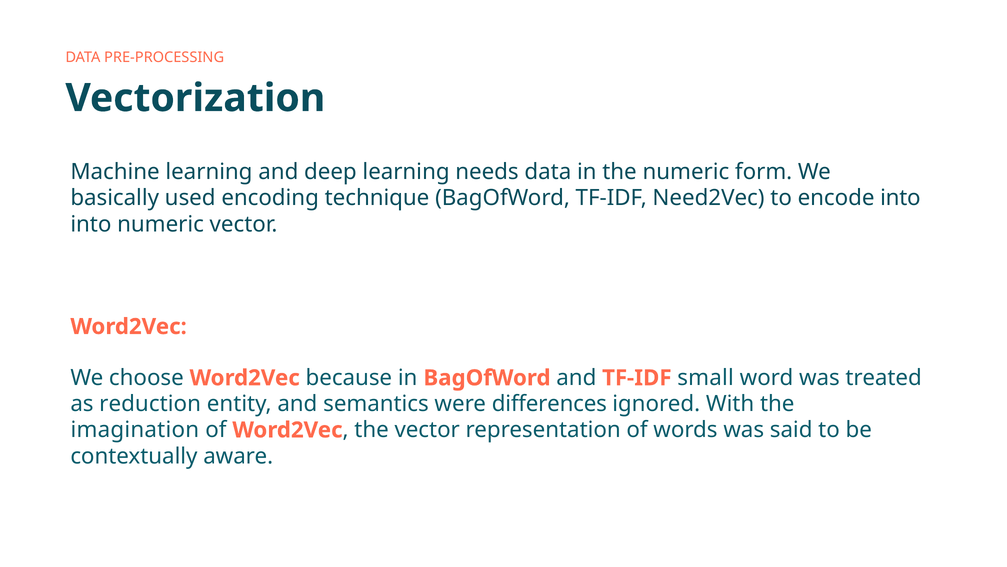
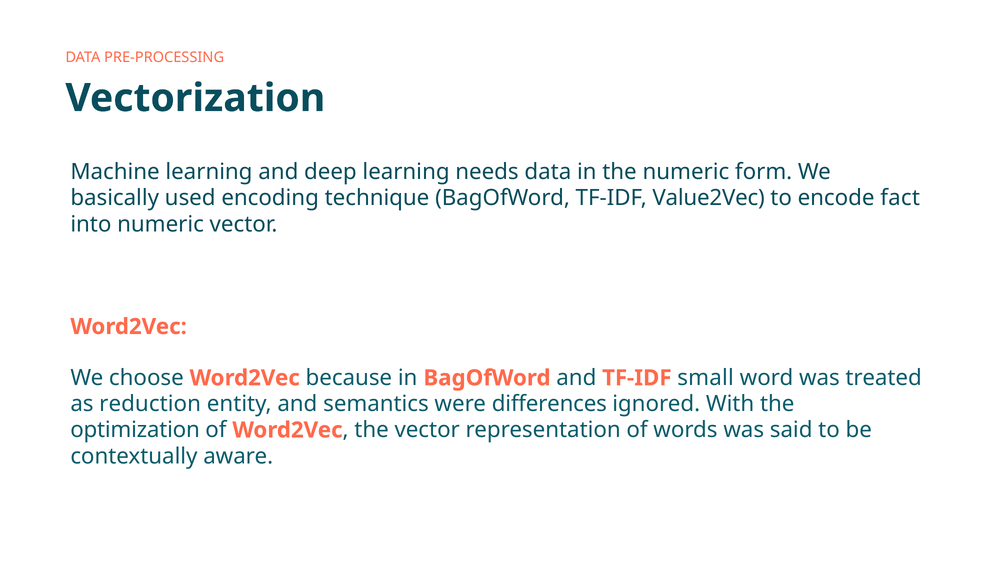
Need2Vec: Need2Vec -> Value2Vec (709, 198)
encode into: into -> fact (900, 198)
imagination: imagination -> optimization (135, 430)
